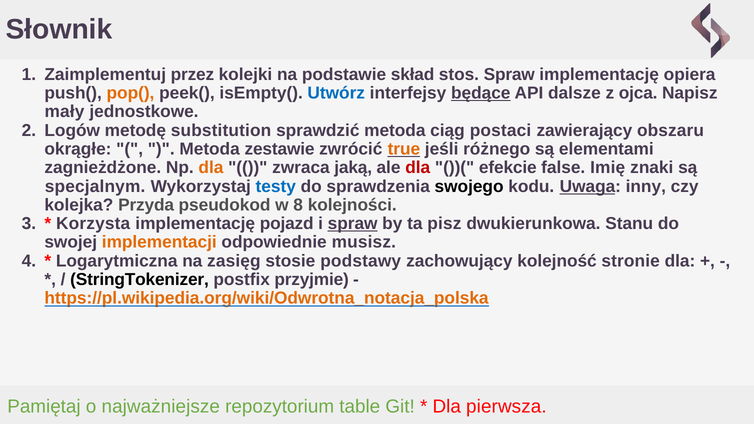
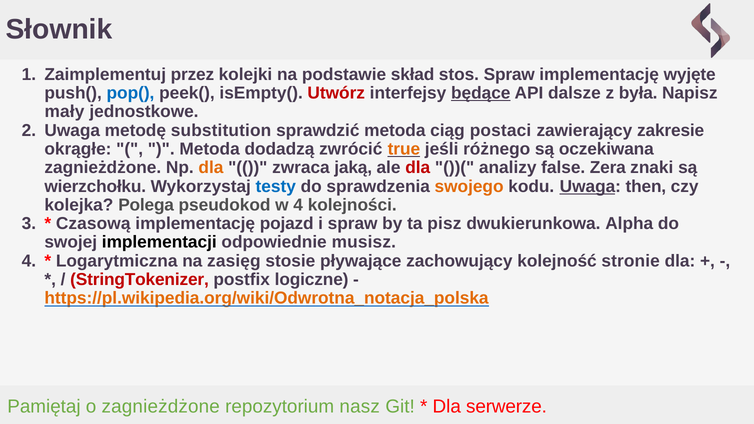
opiera: opiera -> wyjęte (690, 74)
pop( colour: orange -> blue (130, 93)
Utwórz colour: blue -> red (336, 93)
ojca: ojca -> była (638, 93)
Logów: Logów -> Uwaga (72, 130)
obszaru: obszaru -> zakresie (671, 130)
zestawie: zestawie -> dodadzą (279, 149)
elementami: elementami -> oczekiwana (606, 149)
efekcie: efekcie -> analizy (508, 168)
Imię: Imię -> Zera (608, 168)
specjalnym: specjalnym -> wierzchołku (95, 186)
swojego colour: black -> orange (469, 186)
inny: inny -> then (646, 186)
Przyda: Przyda -> Polega (146, 205)
w 8: 8 -> 4 (298, 205)
Korzysta: Korzysta -> Czasową (93, 224)
spraw underline: present -> none (353, 224)
Stanu: Stanu -> Alpha (629, 224)
implementacji colour: orange -> black (159, 242)
podstawy: podstawy -> pływające (361, 261)
StringTokenizer colour: black -> red (140, 280)
przyjmie: przyjmie -> logiczne (312, 280)
o najważniejsze: najważniejsze -> zagnieżdżone (161, 407)
table: table -> nasz (360, 407)
pierwsza: pierwsza -> serwerze (506, 407)
